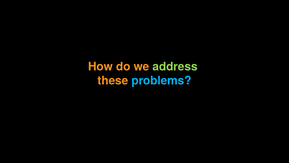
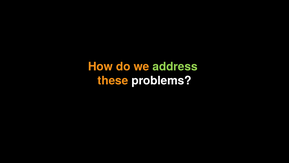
problems colour: light blue -> white (161, 80)
